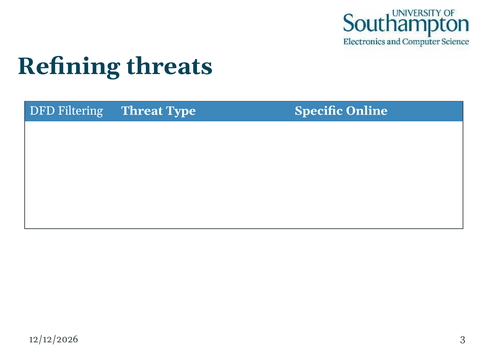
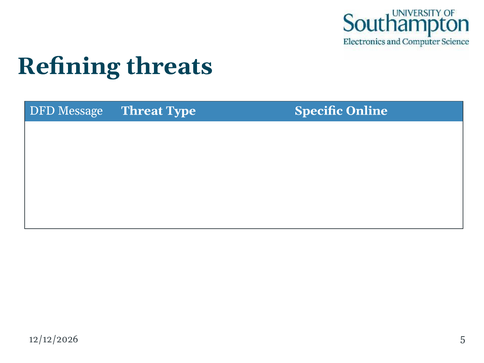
Filtering: Filtering -> Message (80, 111)
3: 3 -> 5 (463, 339)
